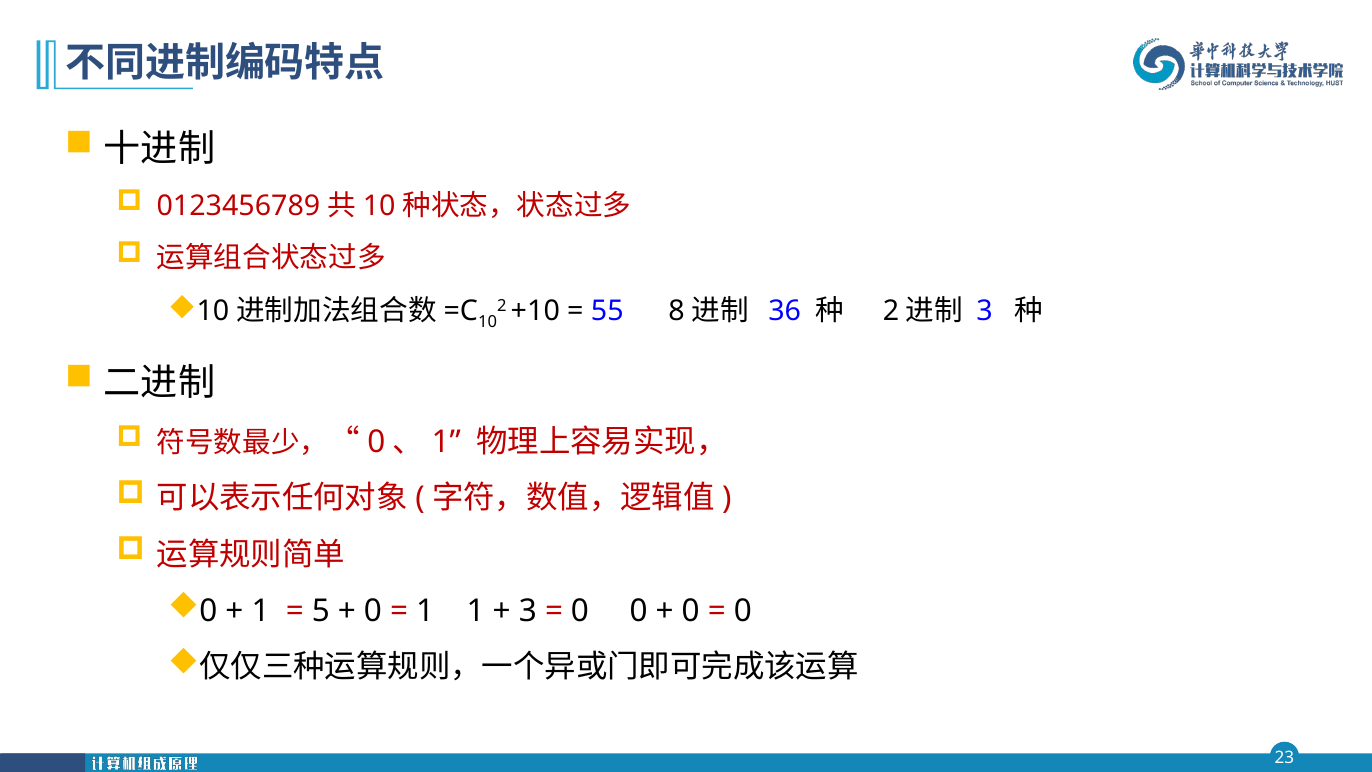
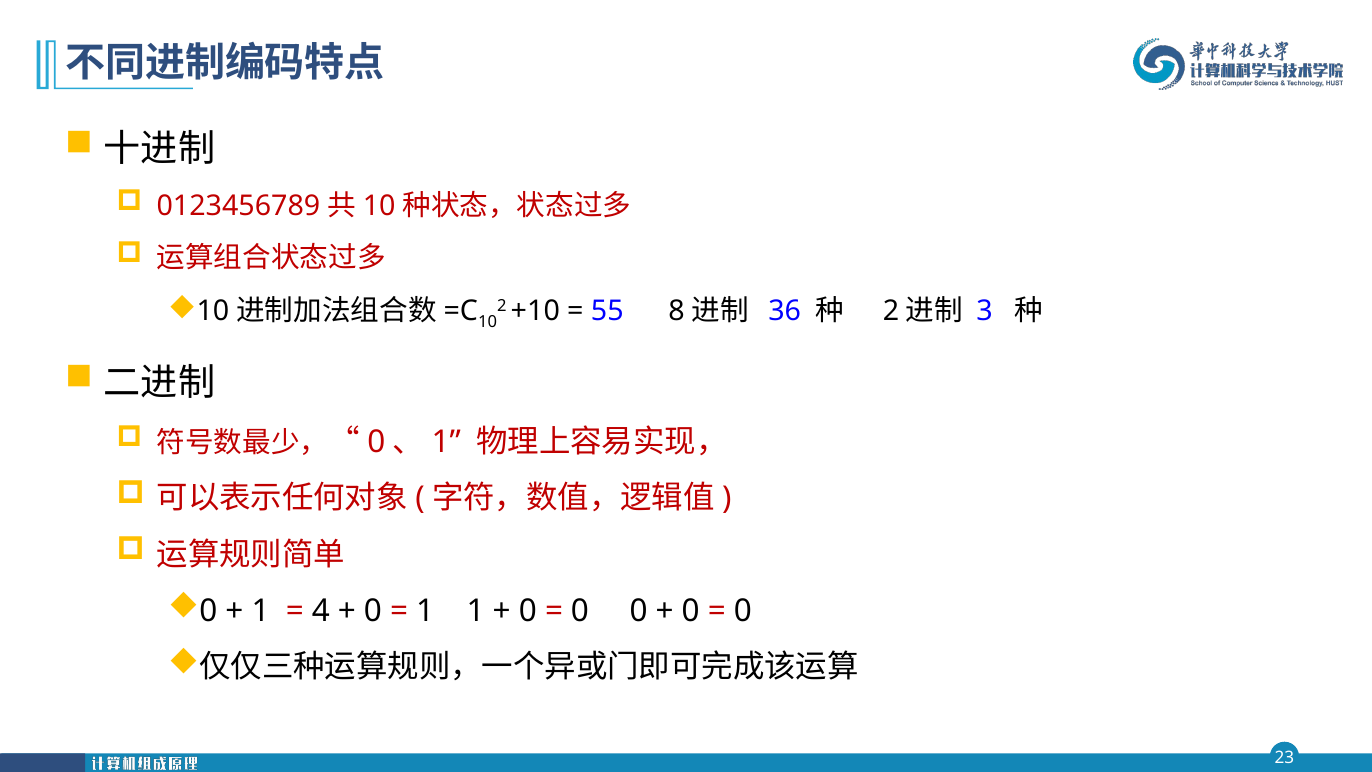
5: 5 -> 4 (321, 611)
3: 3 -> 0 (528, 611)
